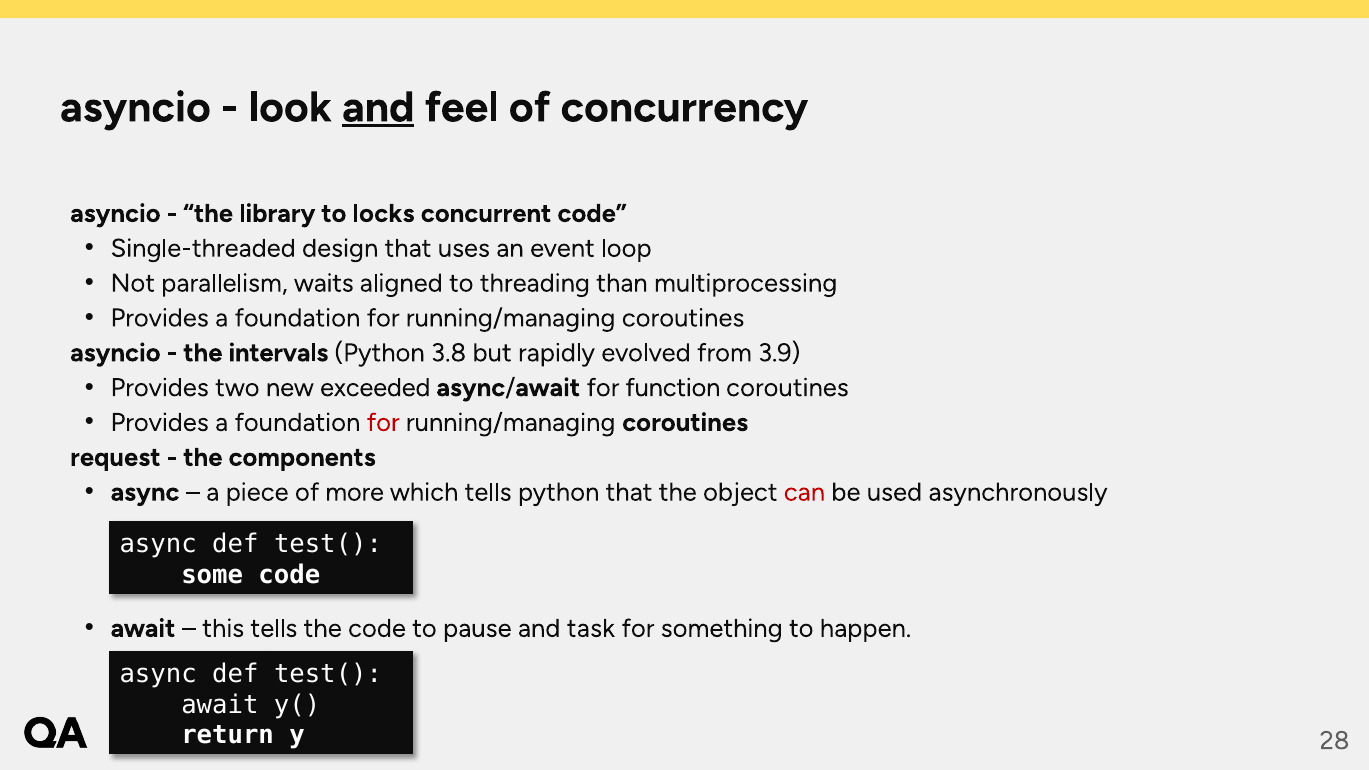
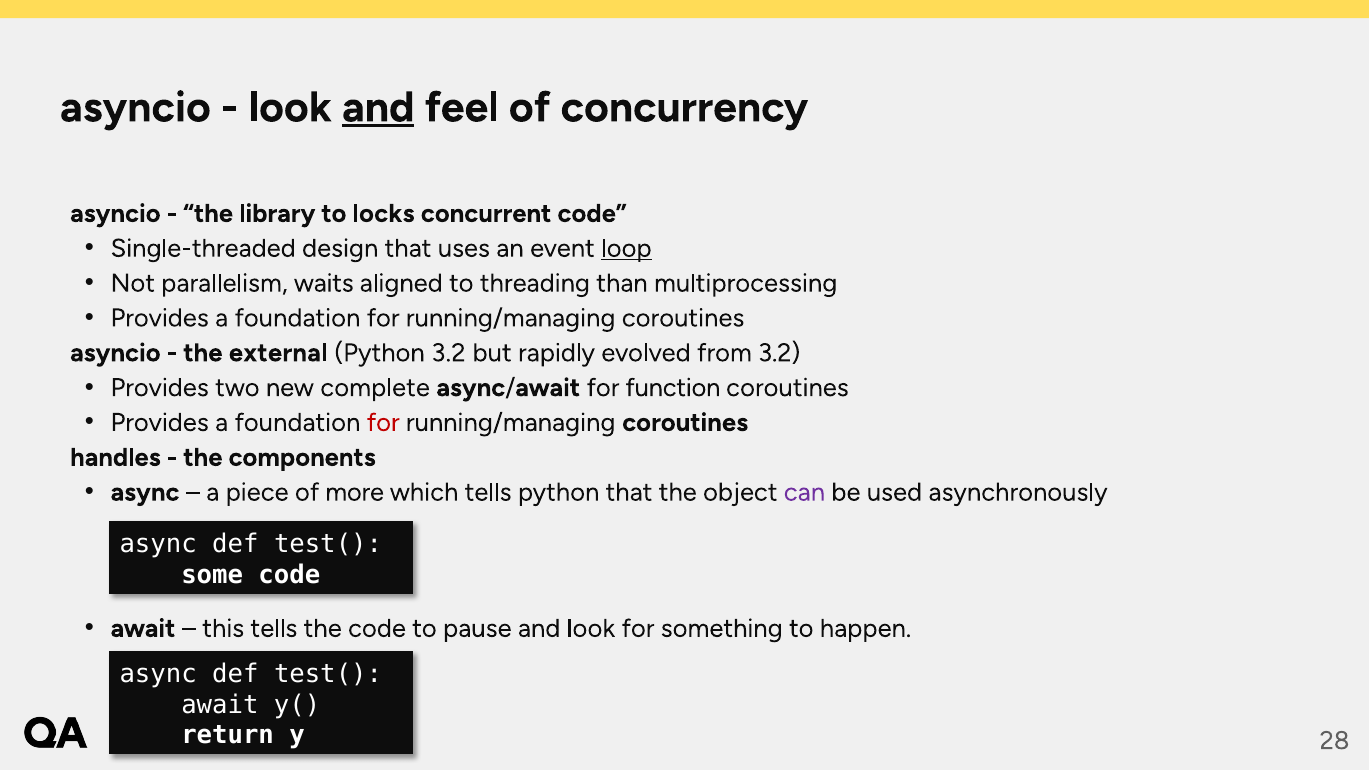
loop underline: none -> present (626, 248)
intervals: intervals -> external (278, 353)
Python 3.8: 3.8 -> 3.2 (449, 353)
from 3.9: 3.9 -> 3.2 (779, 353)
exceeded: exceeded -> complete (375, 388)
request: request -> handles (115, 457)
can colour: red -> purple (804, 492)
and task: task -> look (591, 628)
